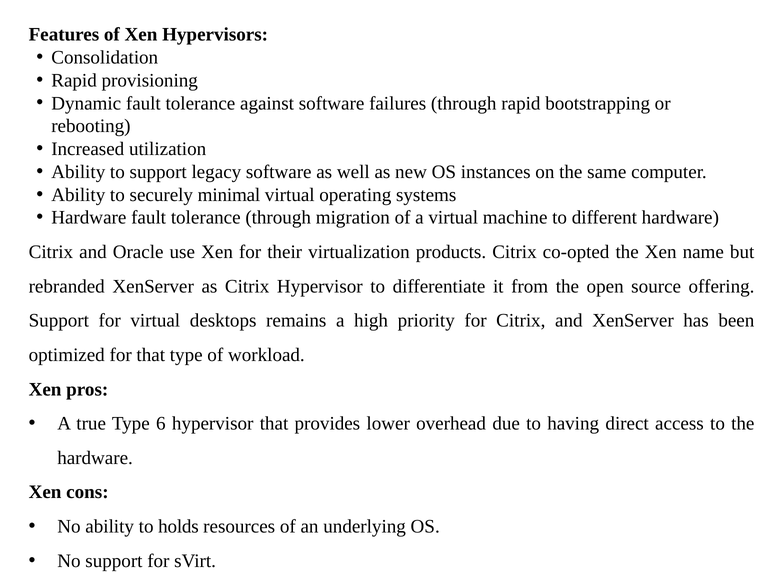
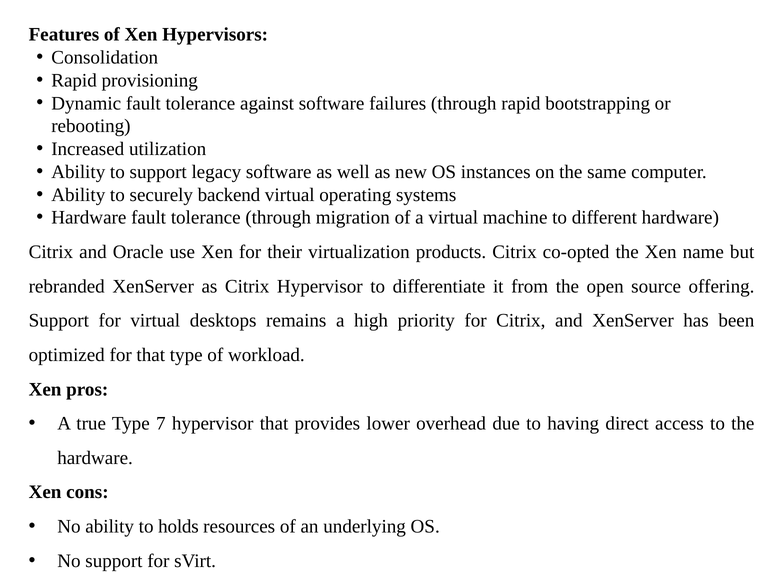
minimal: minimal -> backend (229, 195)
6: 6 -> 7 (161, 424)
